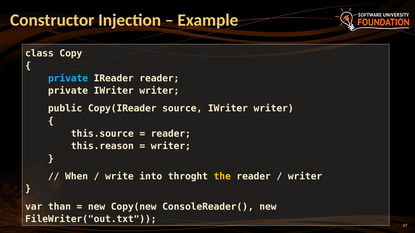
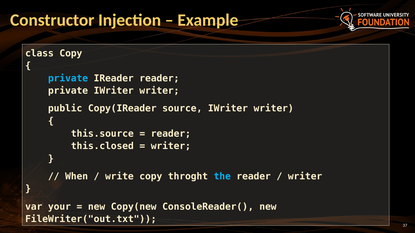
this.reason: this.reason -> this.closed (102, 146)
write into: into -> copy (151, 177)
the colour: yellow -> light blue (222, 177)
than: than -> your (59, 207)
